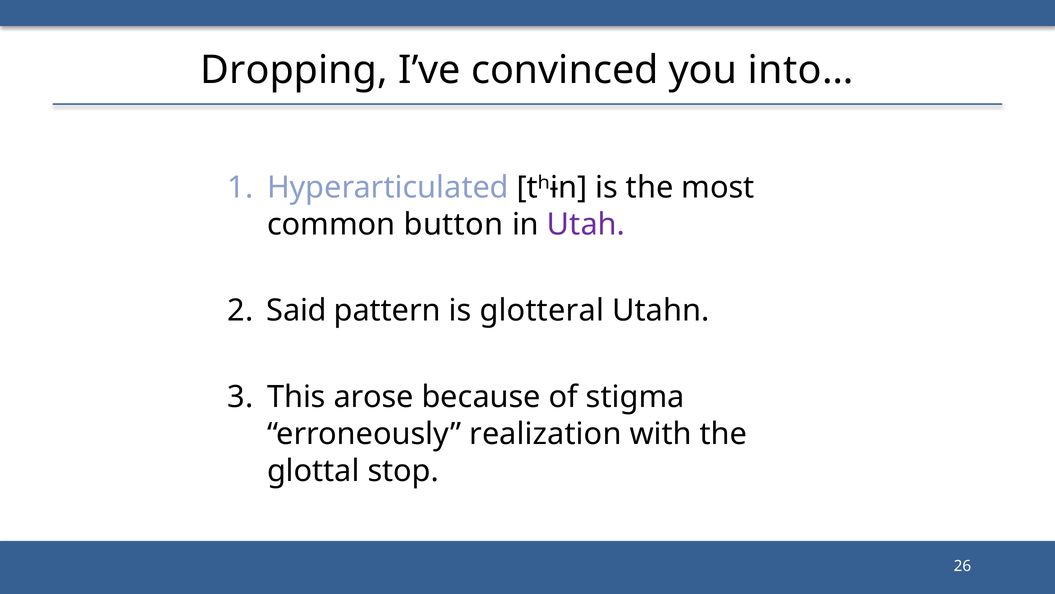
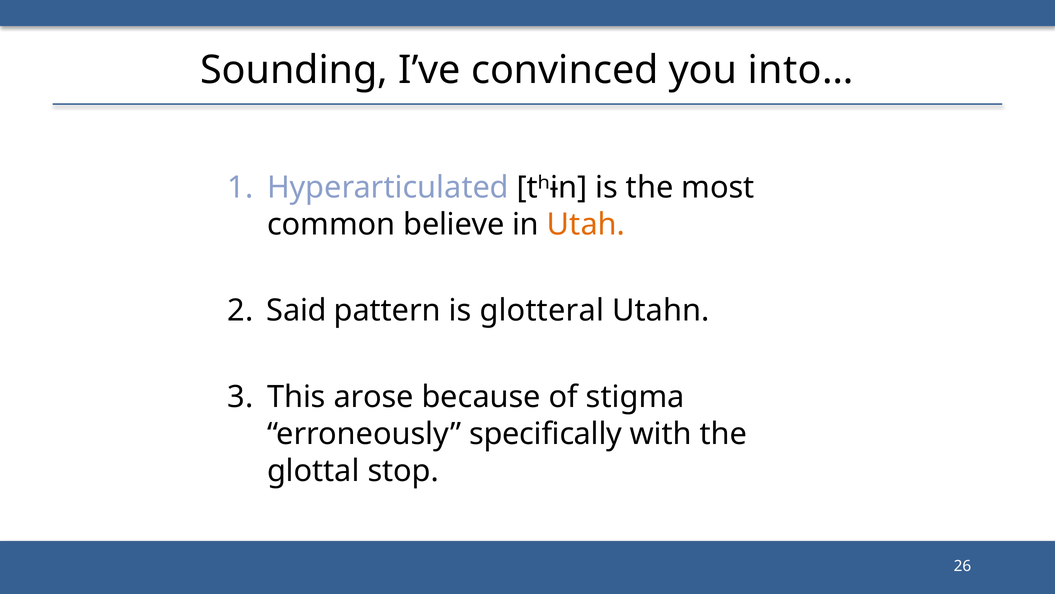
Dropping: Dropping -> Sounding (294, 70)
button: button -> believe (454, 224)
Utah colour: purple -> orange (586, 224)
realization: realization -> specifically (546, 434)
